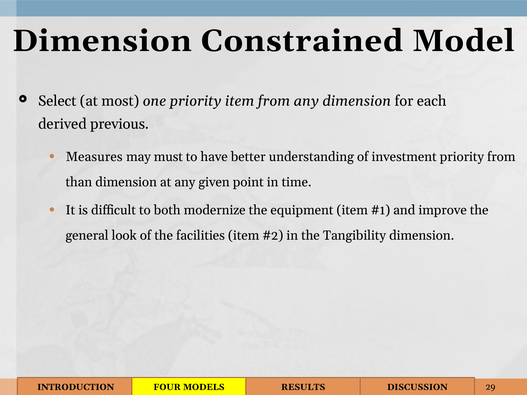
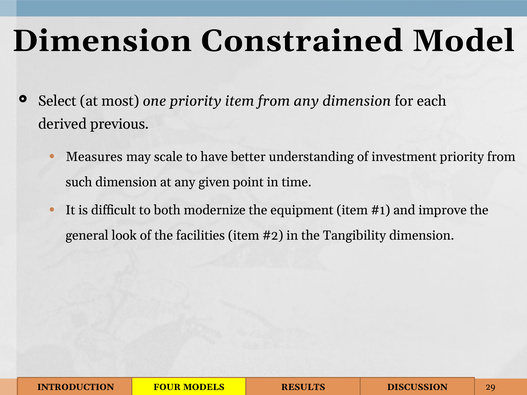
must: must -> scale (168, 157)
than: than -> such (79, 182)
